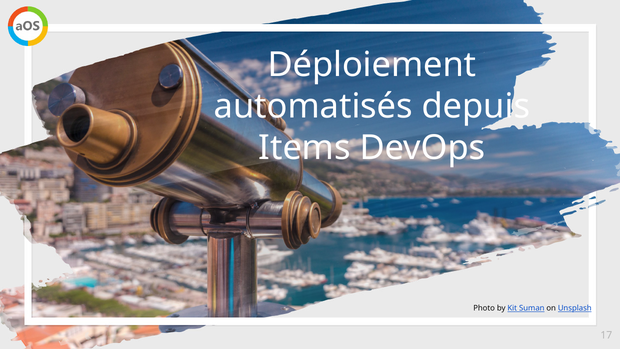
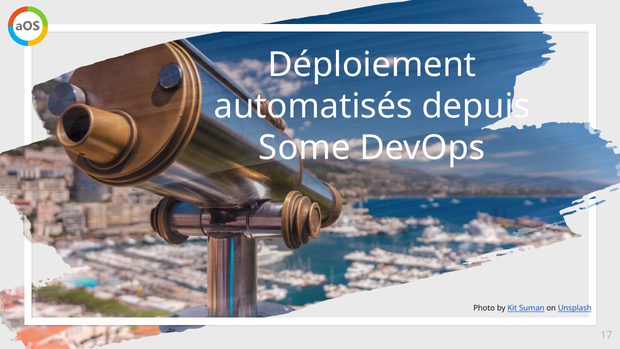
Items: Items -> Some (304, 148)
